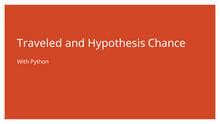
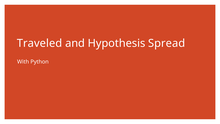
Chance: Chance -> Spread (167, 43)
